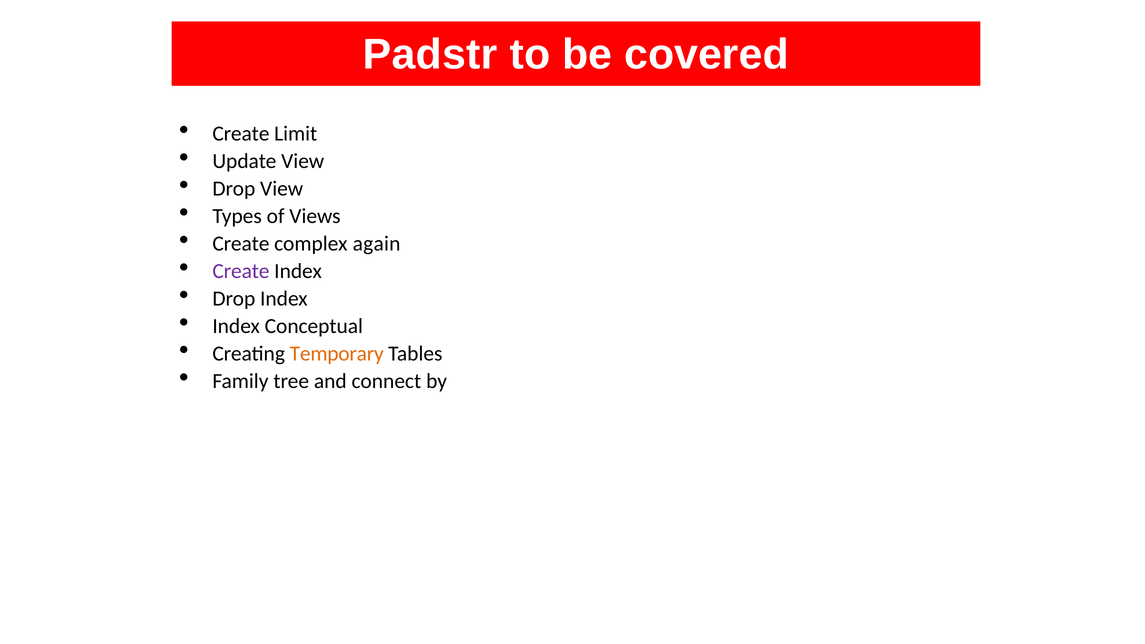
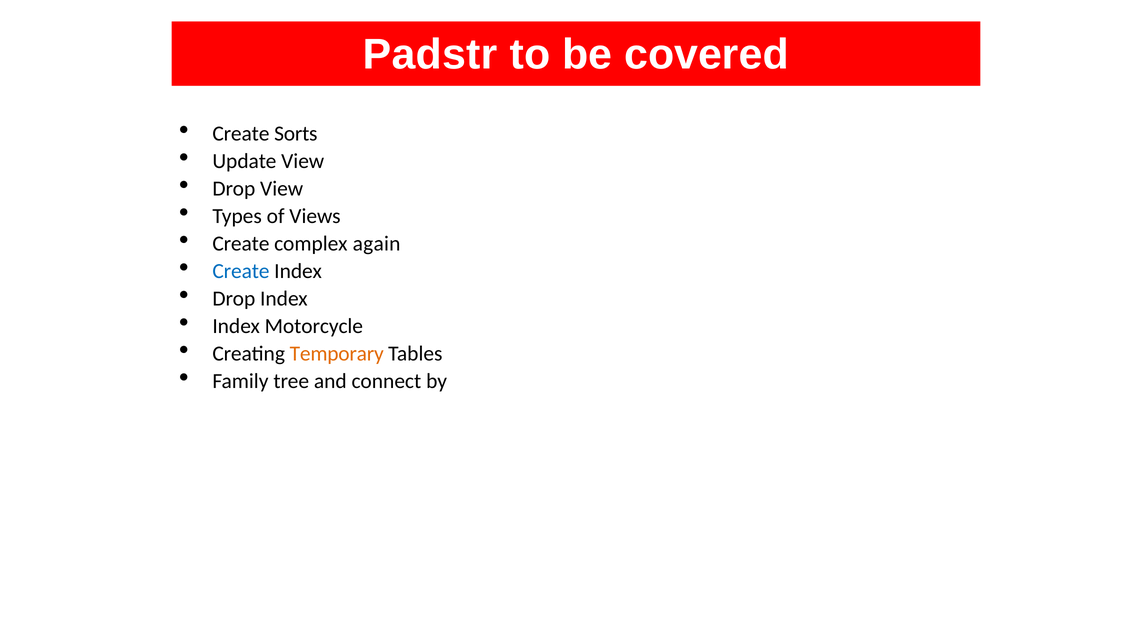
Limit: Limit -> Sorts (296, 133)
Create colour: purple -> blue (241, 271)
Conceptual: Conceptual -> Motorcycle (314, 326)
